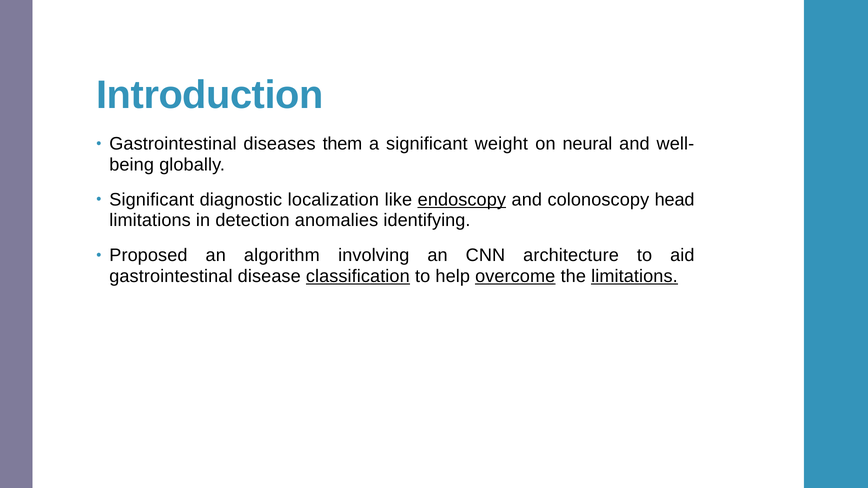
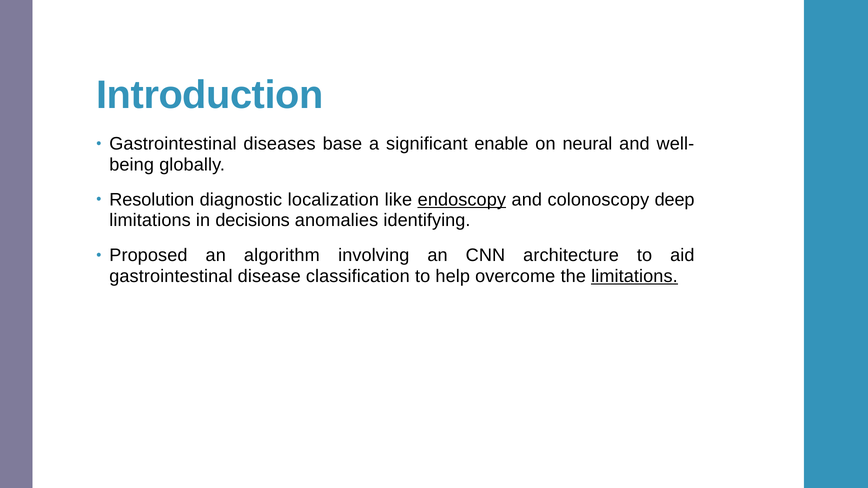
them: them -> base (342, 144)
weight: weight -> enable (501, 144)
Significant: Significant -> Resolution (152, 200)
head: head -> deep (675, 200)
detection: detection -> decisions (253, 220)
classification underline: present -> none (358, 276)
overcome underline: present -> none (515, 276)
